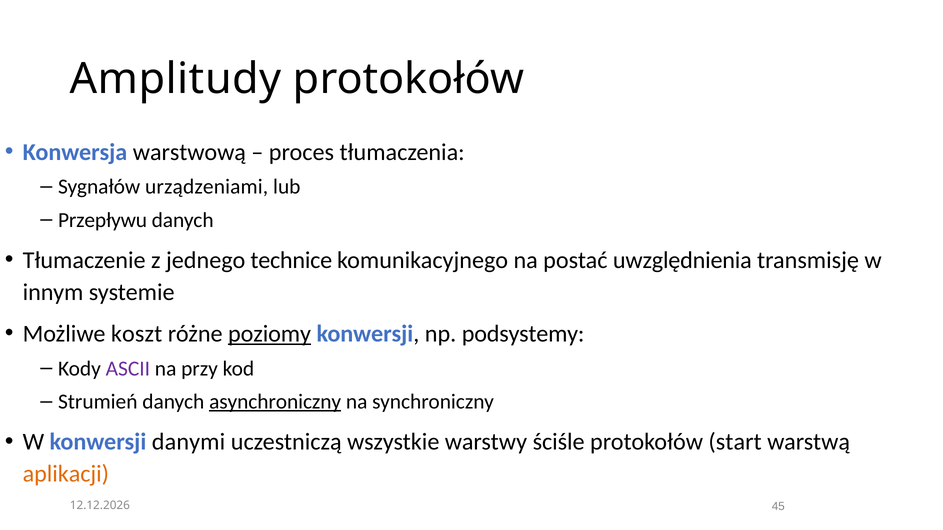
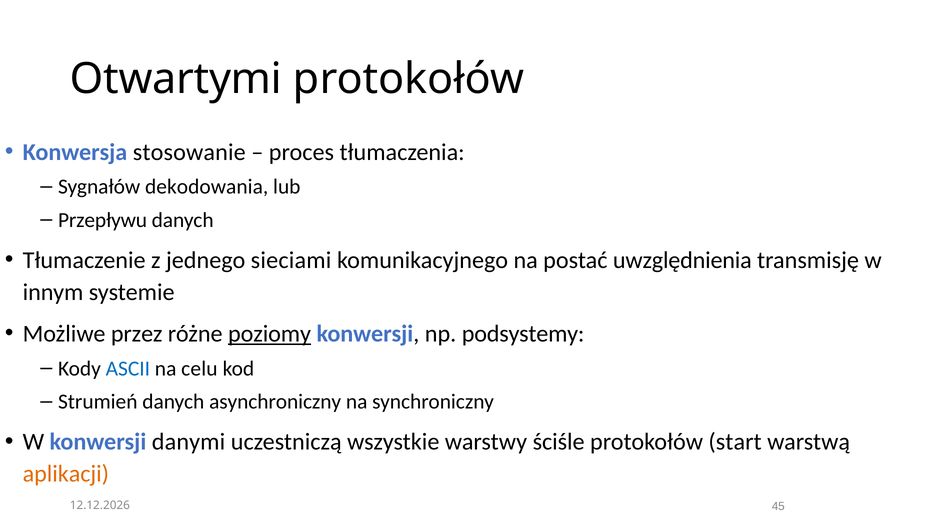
Amplitudy: Amplitudy -> Otwartymi (176, 79)
warstwową: warstwową -> stosowanie (189, 152)
urządzeniami: urządzeniami -> dekodowania (207, 187)
technice: technice -> sieciami (291, 260)
koszt: koszt -> przez (137, 334)
ASCII colour: purple -> blue (128, 369)
przy: przy -> celu (199, 369)
asynchroniczny underline: present -> none (275, 402)
